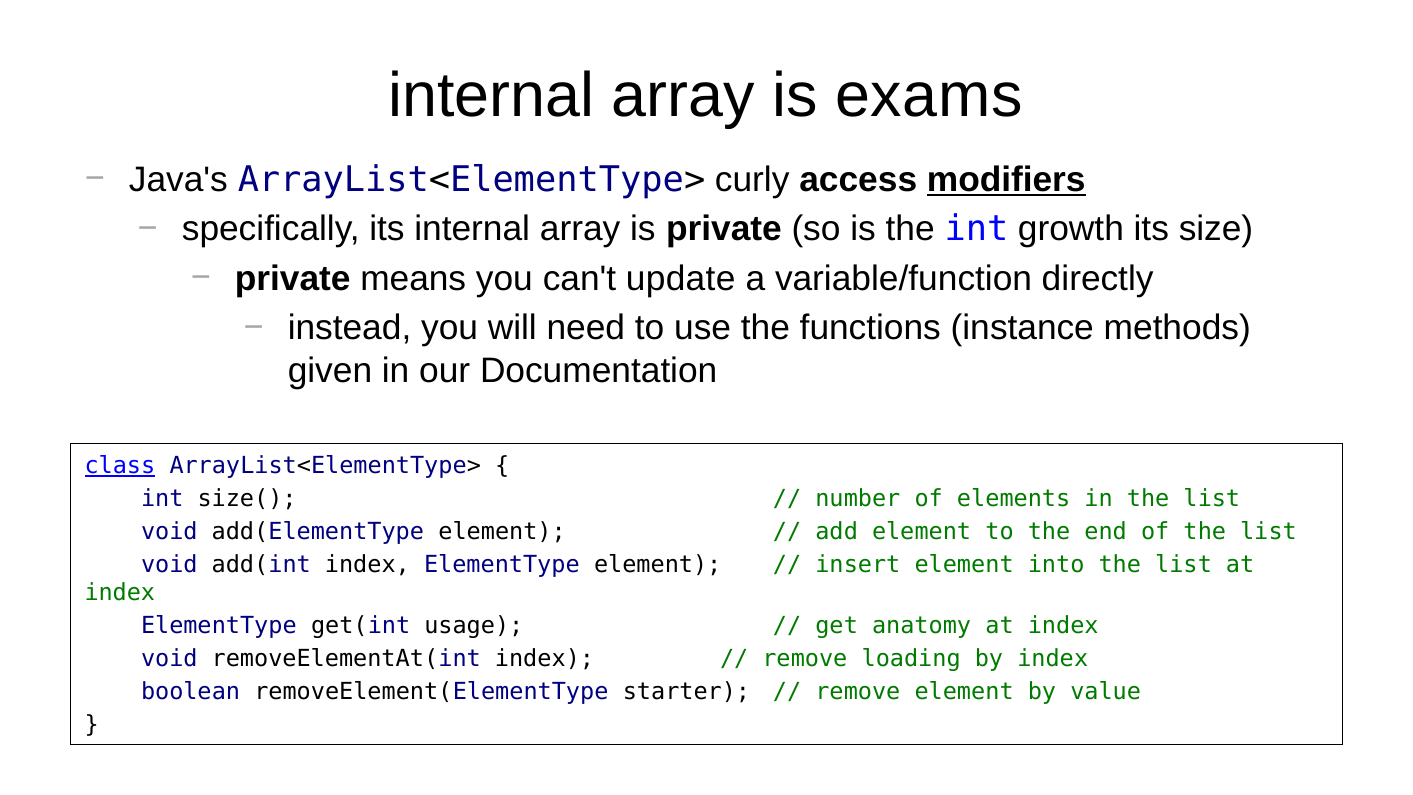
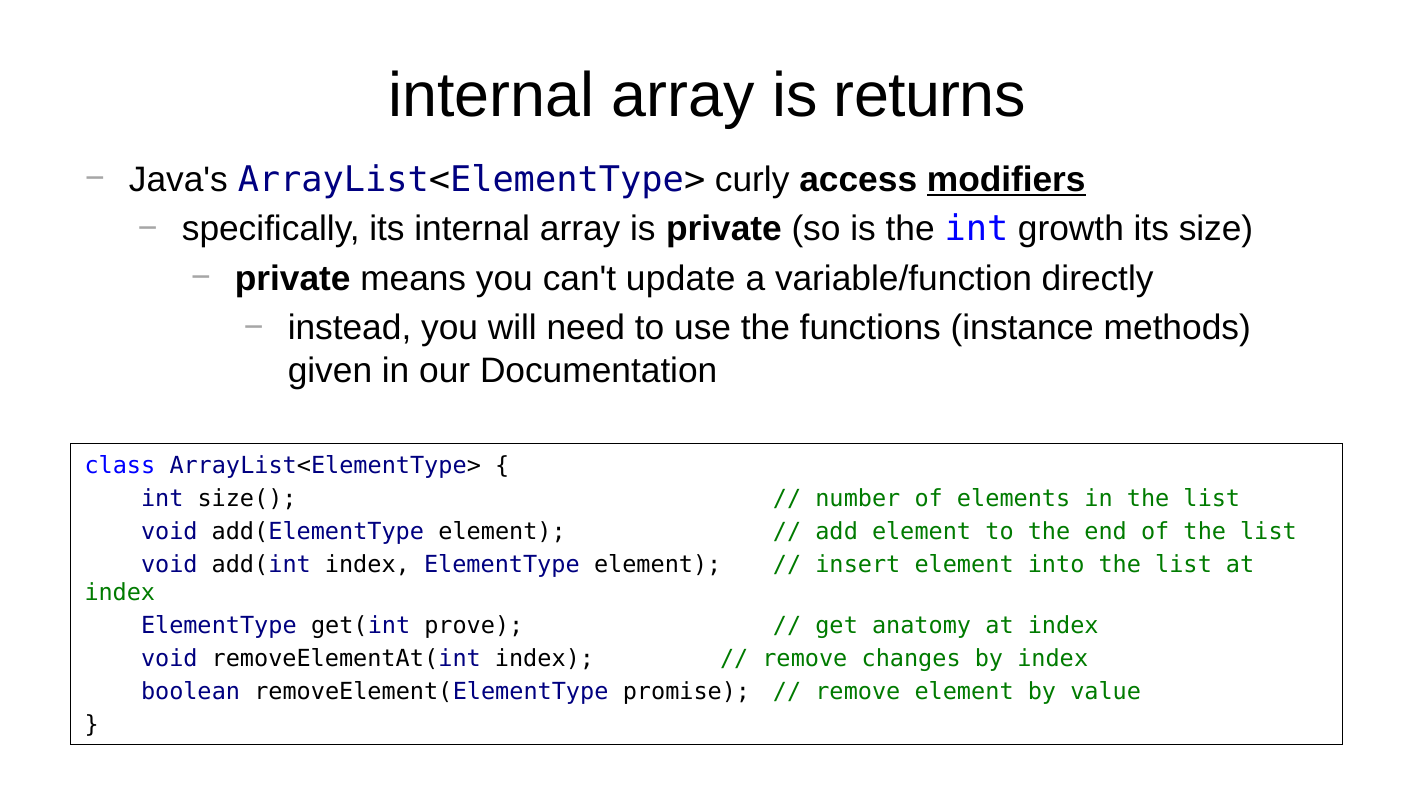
exams: exams -> returns (930, 95)
class underline: present -> none (120, 466)
usage: usage -> prove (474, 626)
loading: loading -> changes (911, 659)
starter: starter -> promise (686, 692)
